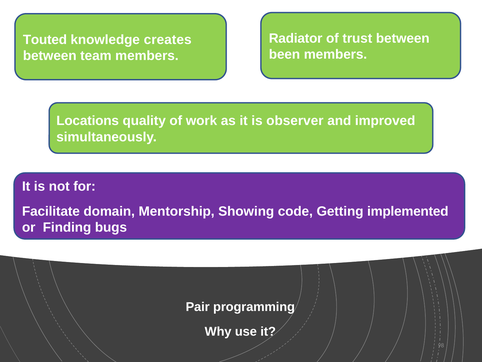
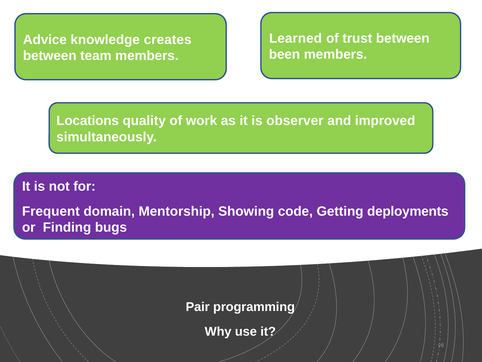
Radiator: Radiator -> Learned (296, 38)
Touted: Touted -> Advice (45, 40)
Facilitate: Facilitate -> Frequent (51, 211)
implemented: implemented -> deployments (408, 211)
